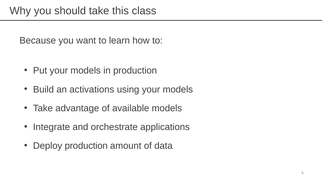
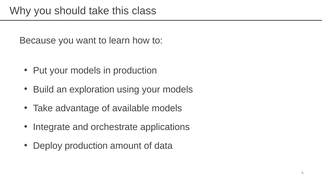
activations: activations -> exploration (92, 89)
